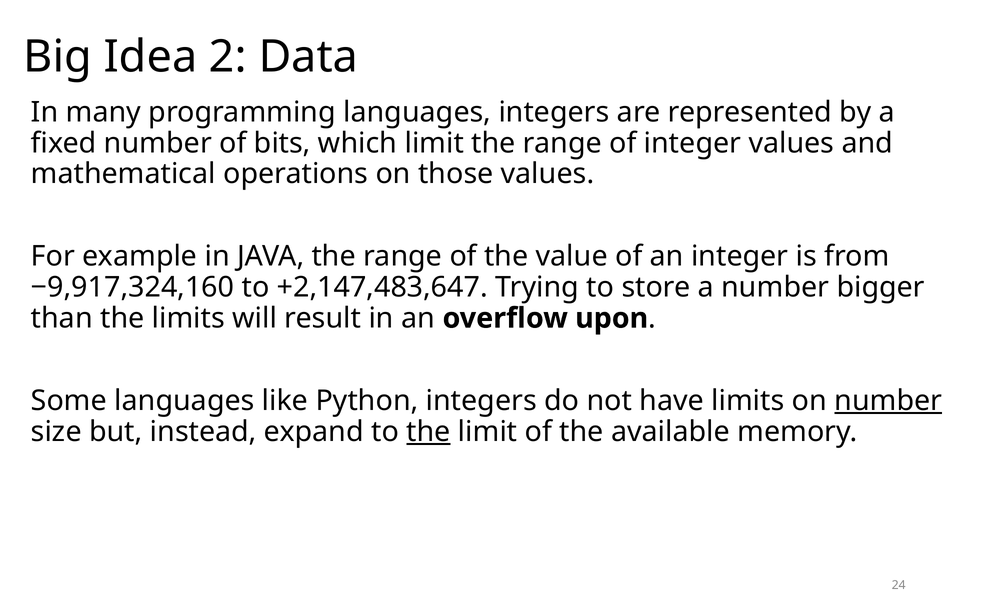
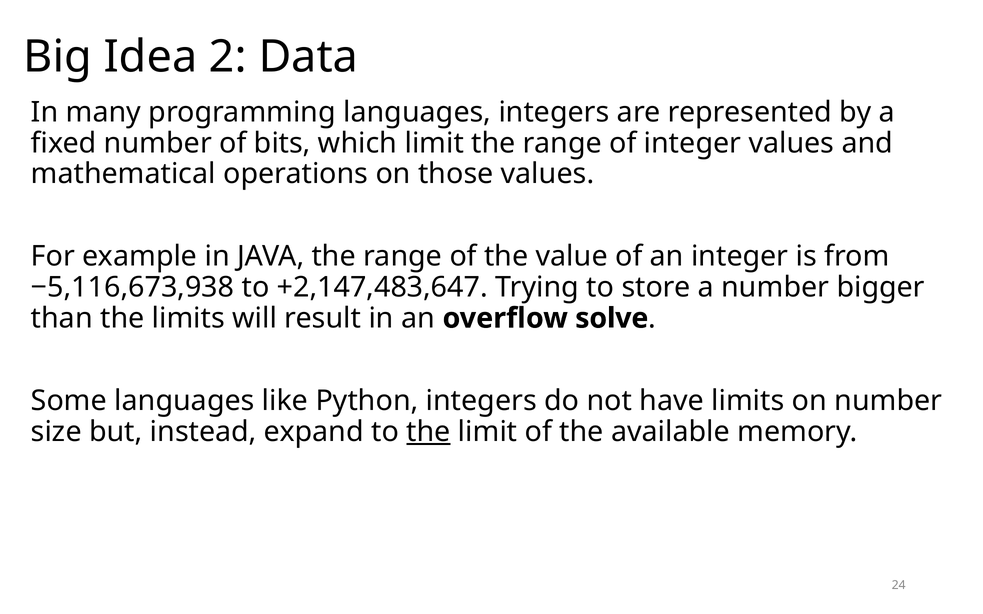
−9,917,324,160: −9,917,324,160 -> −5,116,673,938 (133, 287)
upon: upon -> solve (612, 318)
number underline: present -> none (888, 401)
